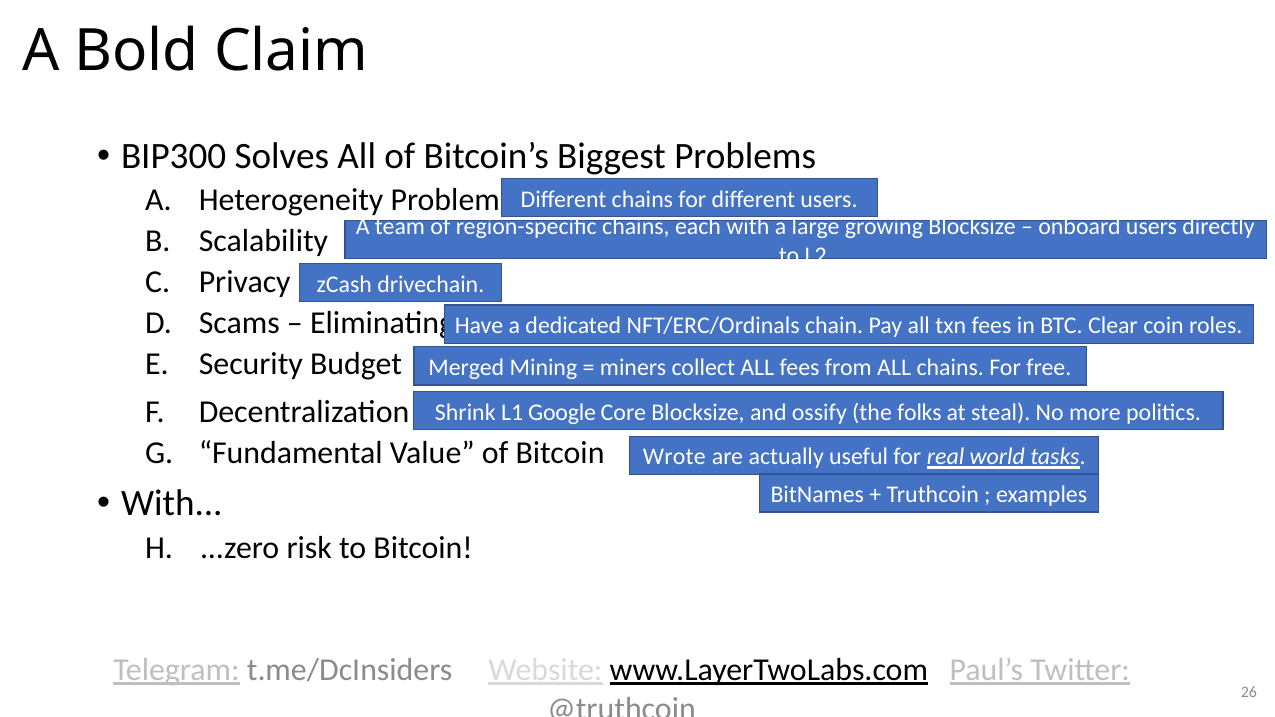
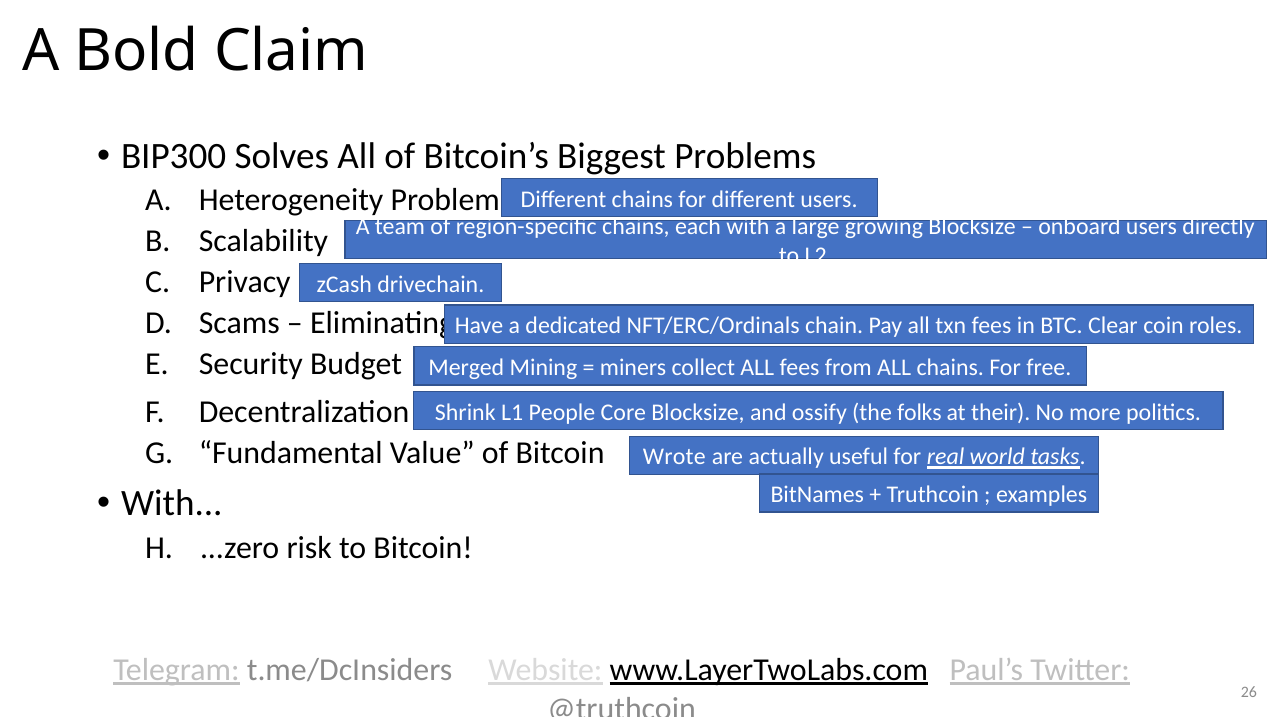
Google: Google -> People (562, 412)
steal: steal -> their (1001, 412)
